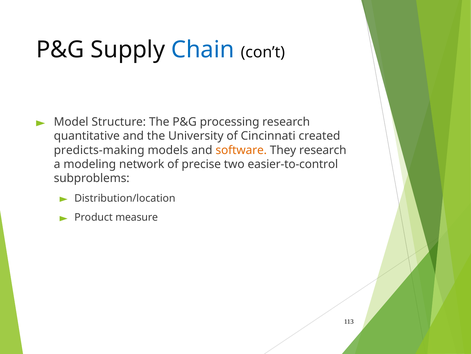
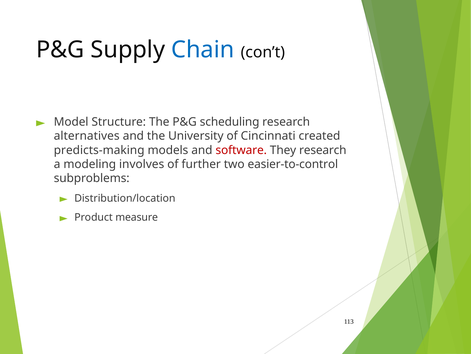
processing: processing -> scheduling (230, 122)
quantitative: quantitative -> alternatives (87, 136)
software colour: orange -> red (241, 150)
network: network -> involves (142, 164)
precise: precise -> further (201, 164)
